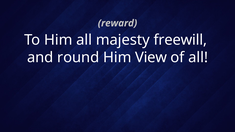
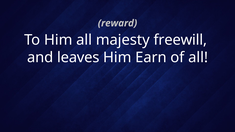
round: round -> leaves (78, 58)
View: View -> Earn (151, 58)
